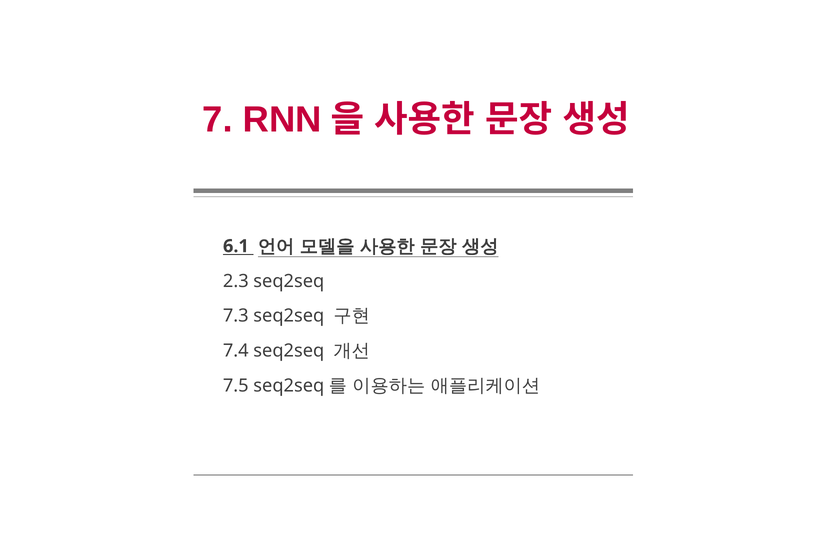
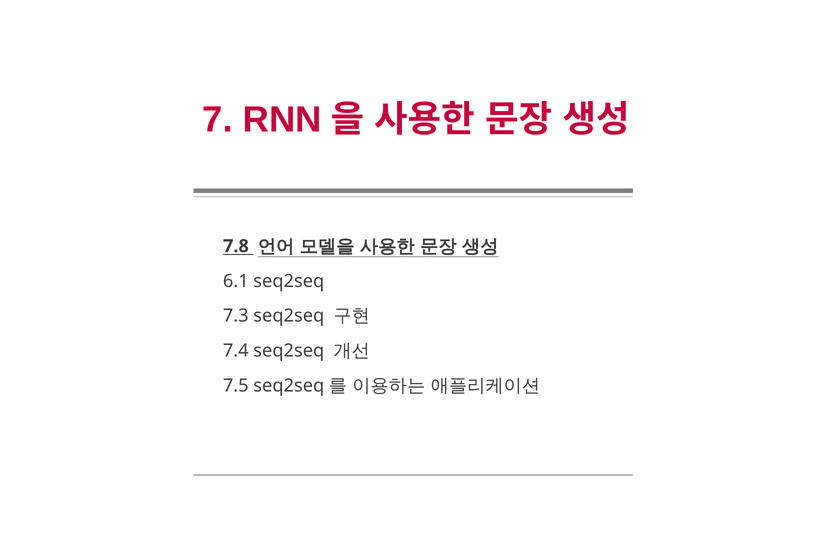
6.1: 6.1 -> 7.8 (236, 246)
2.3: 2.3 -> 6.1 (236, 281)
